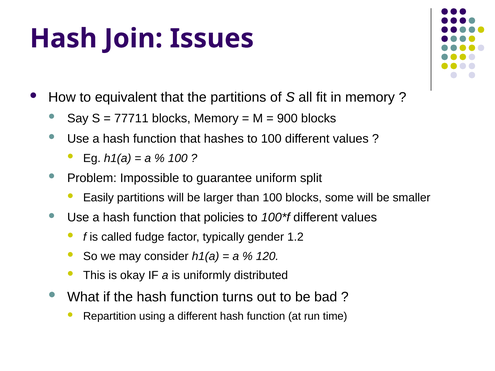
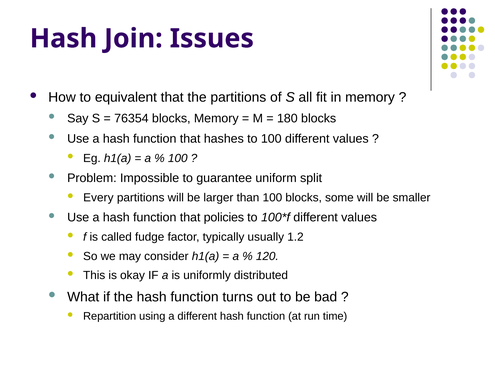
77711: 77711 -> 76354 (131, 118)
900: 900 -> 180 (287, 118)
Easily: Easily -> Every (98, 198)
gender: gender -> usually (266, 237)
